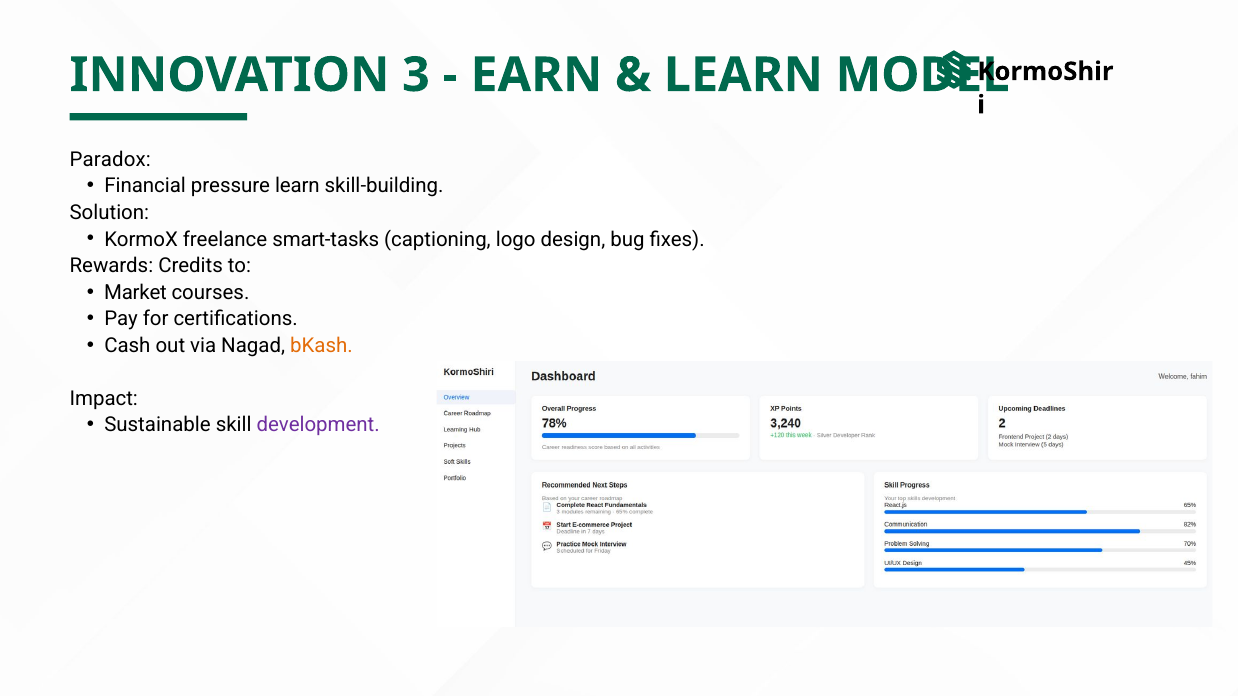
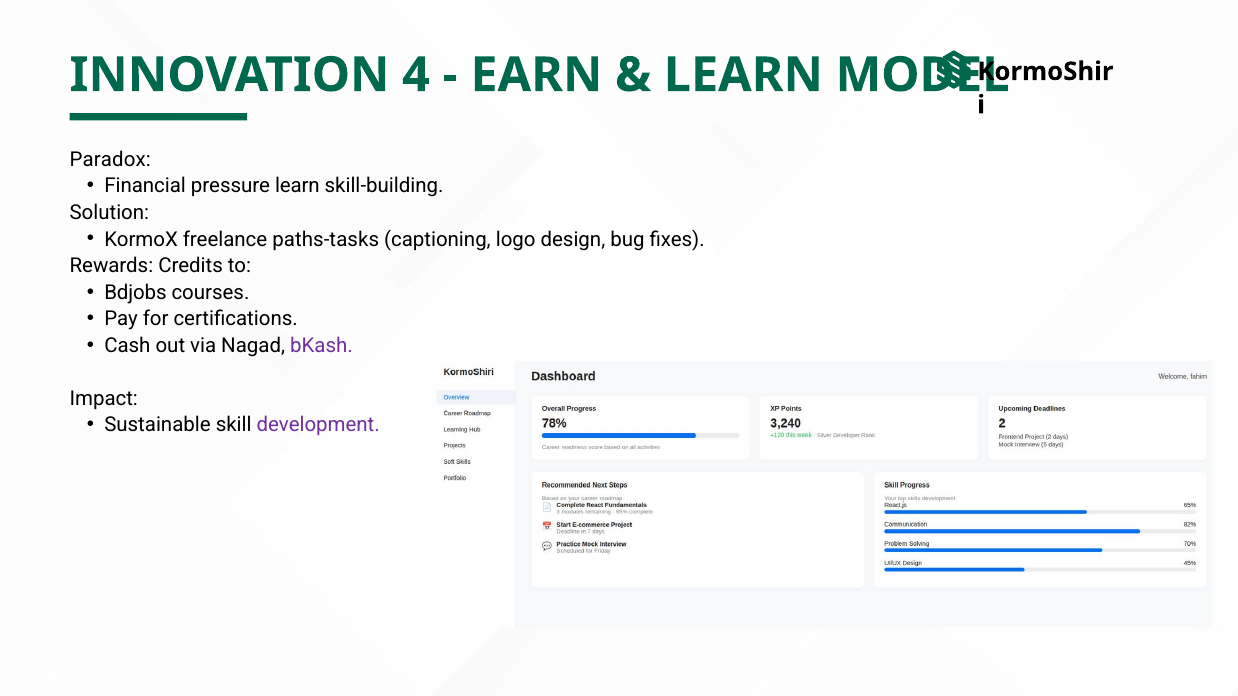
3: 3 -> 4 (416, 75)
smart-tasks: smart-tasks -> paths-tasks (326, 239)
Market: Market -> Bdjobs (135, 293)
bKash colour: orange -> purple (321, 346)
